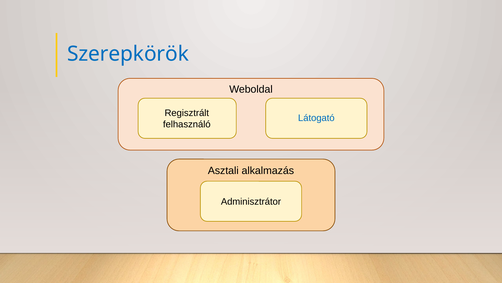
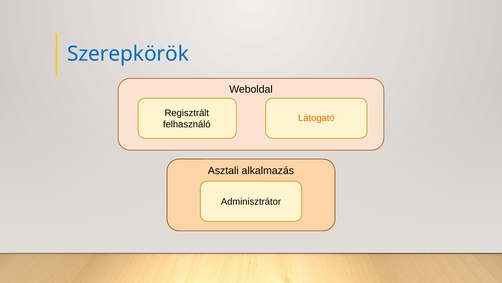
Látogató colour: blue -> orange (316, 118)
